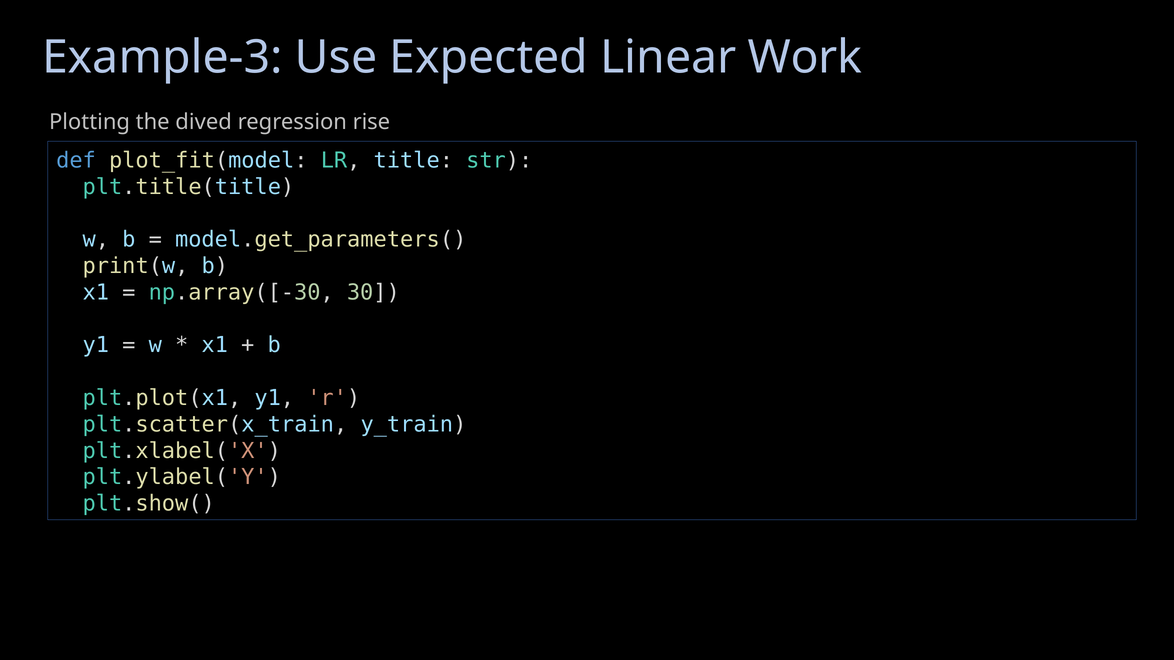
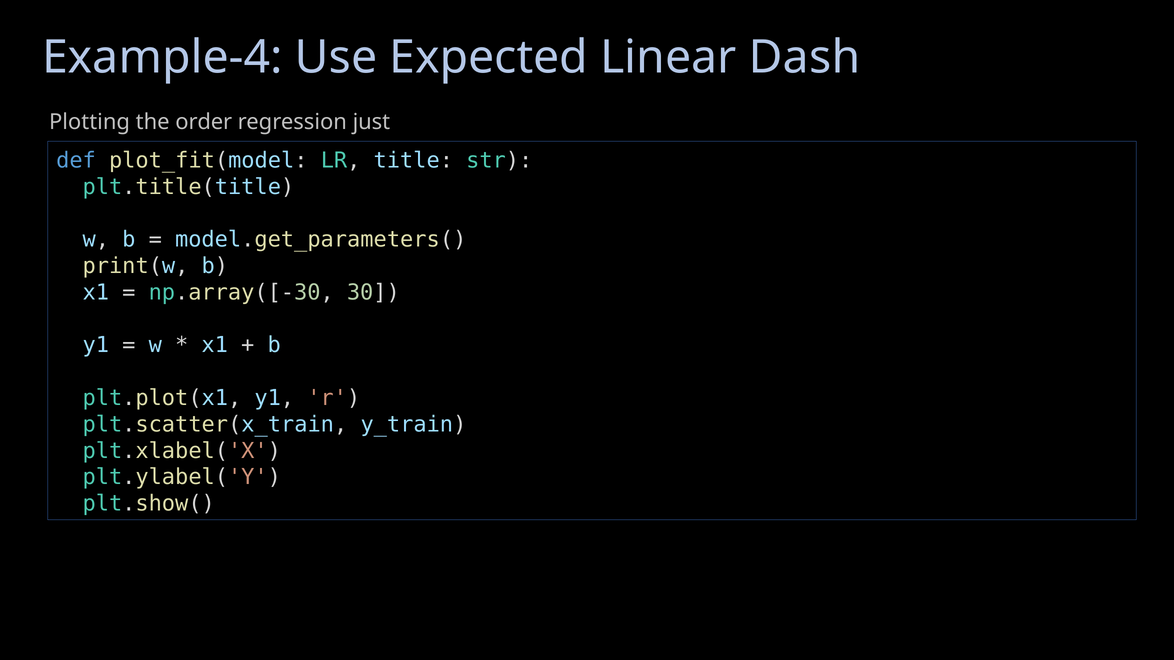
Example-3: Example-3 -> Example-4 (162, 58)
Work: Work -> Dash (805, 58)
dived: dived -> order (204, 122)
rise: rise -> just (371, 122)
